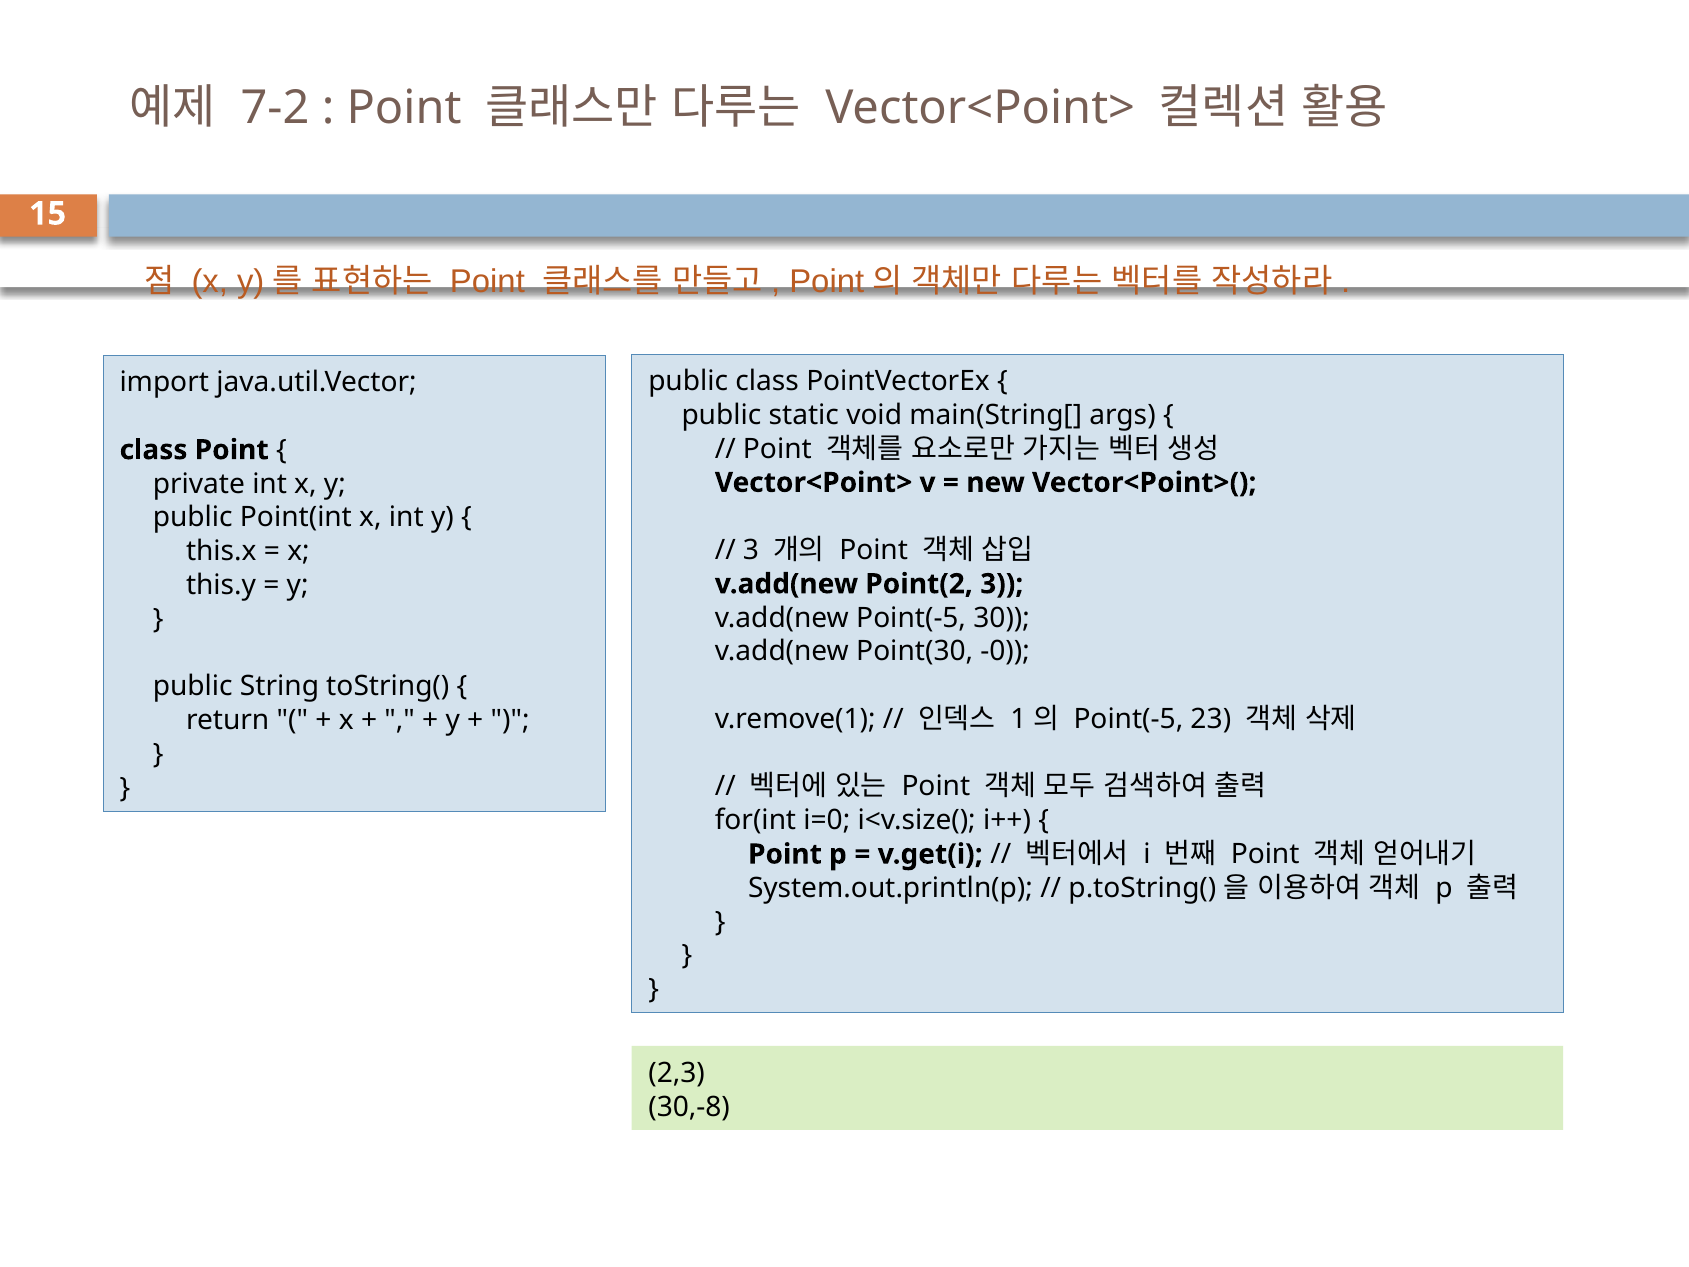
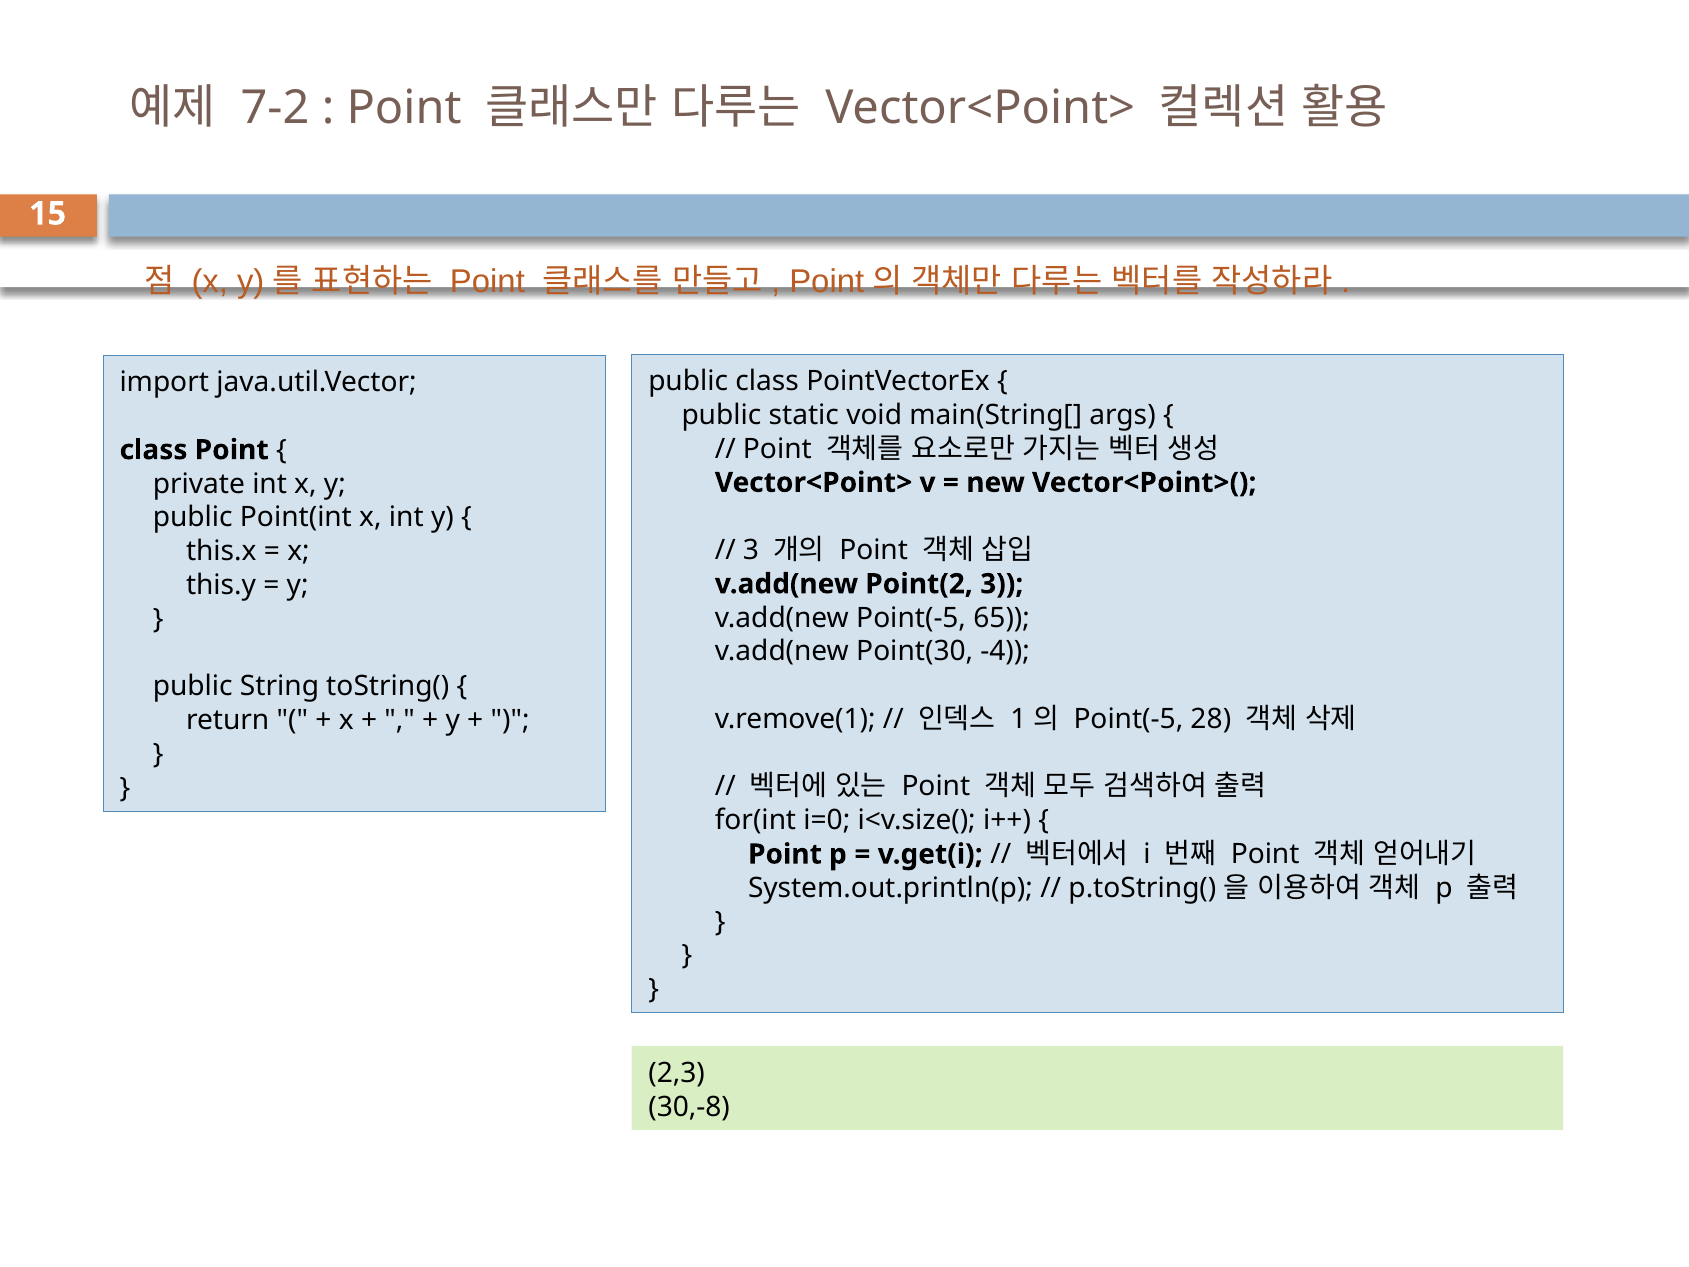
30: 30 -> 65 (1002, 618)
-0: -0 -> -4 (1005, 651)
23: 23 -> 28 (1211, 719)
